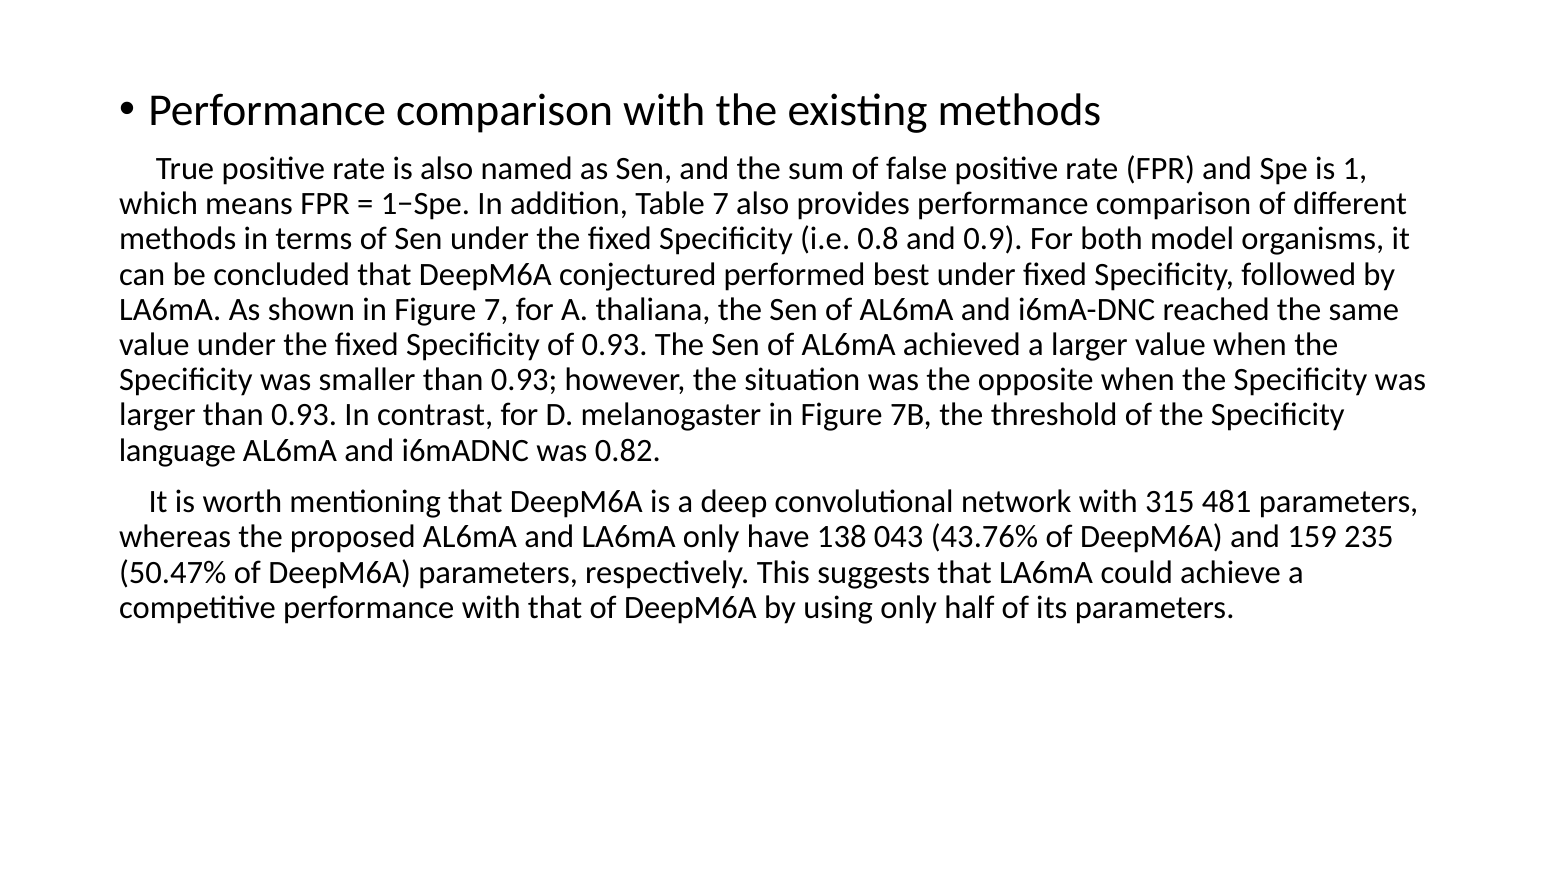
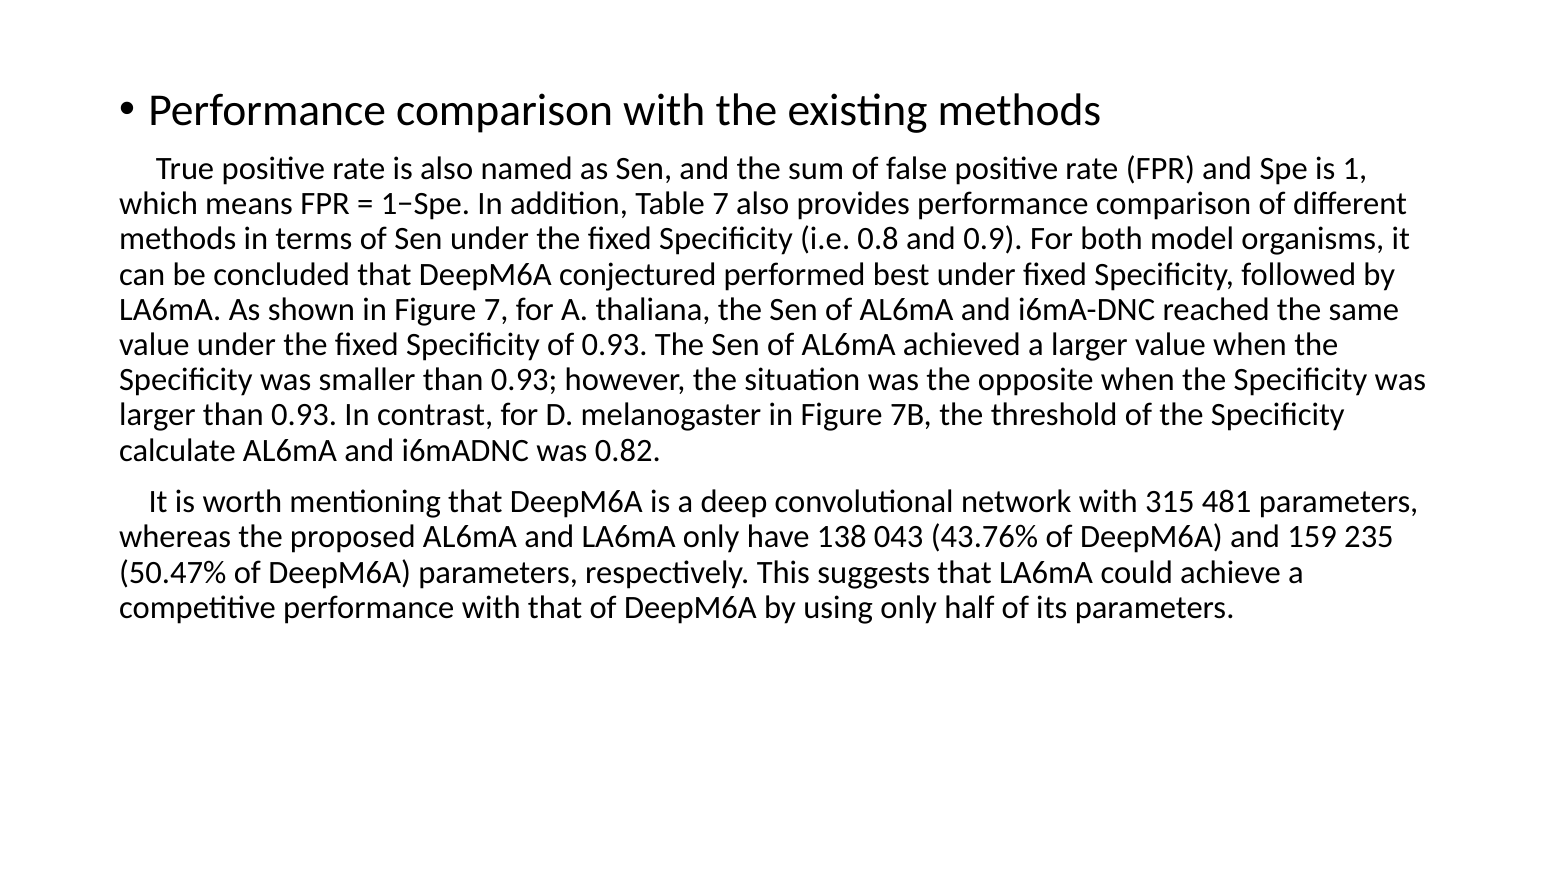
language: language -> calculate (177, 450)
